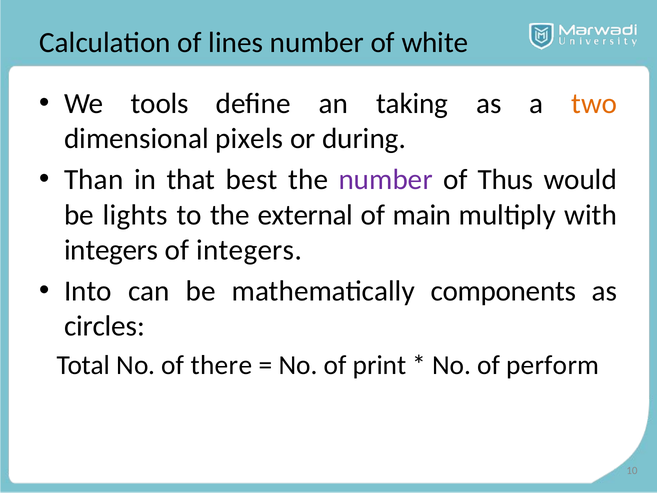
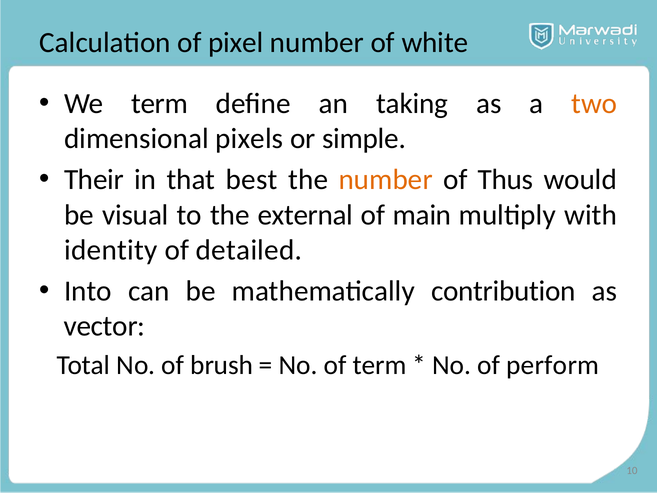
lines: lines -> pixel (236, 43)
We tools: tools -> term (160, 104)
during: during -> simple (364, 139)
Than: Than -> Their (94, 180)
number colour: purple -> orange (386, 180)
lights: lights -> visual (135, 215)
integers: integers -> identity (111, 250)
of integers: integers -> detailed (249, 250)
components: components -> contribution (503, 291)
circles: circles -> vector (105, 326)
there: there -> brush (222, 365)
of print: print -> term (380, 365)
